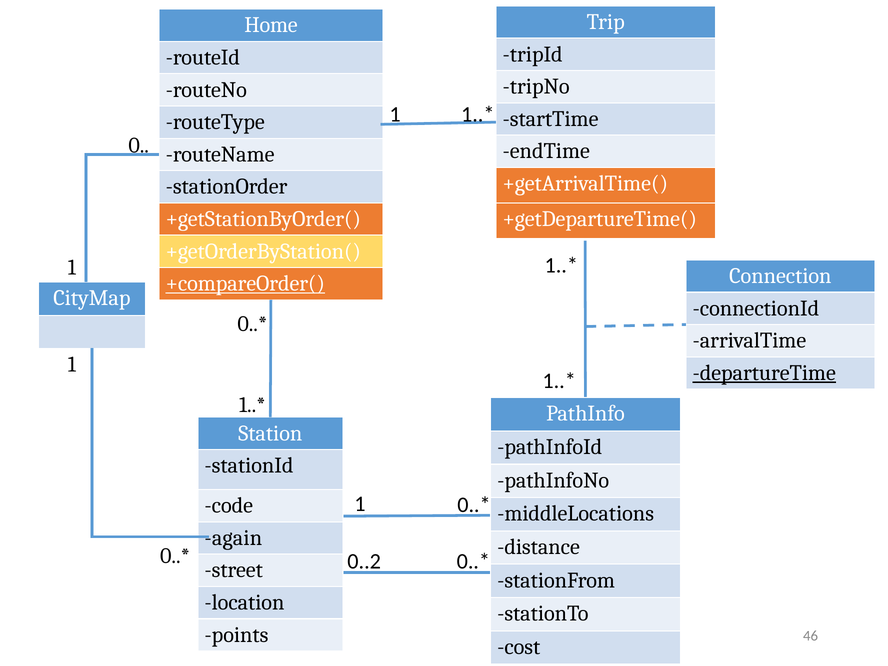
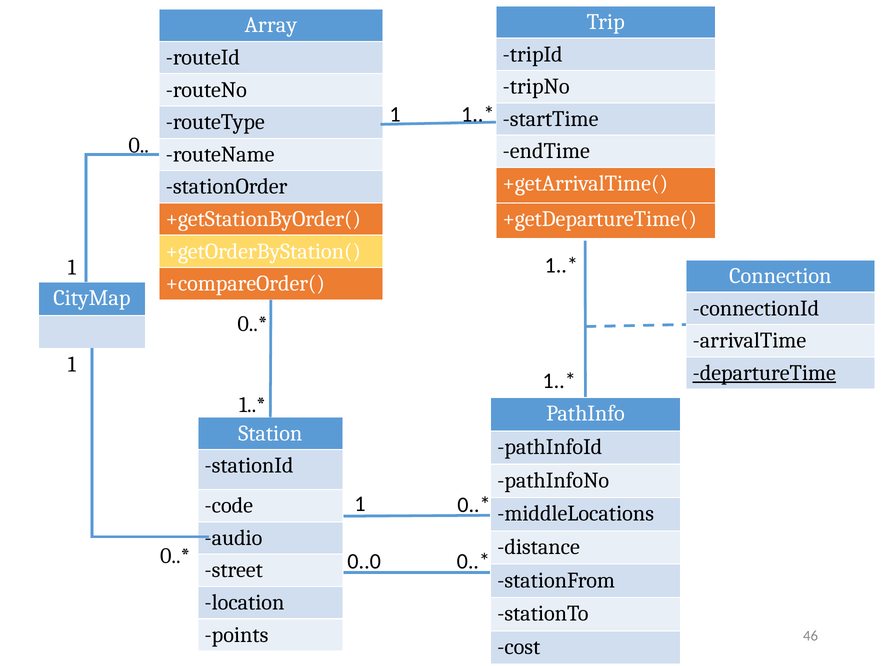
Home: Home -> Array (271, 25)
+compareOrder( underline: present -> none (245, 284)
again: again -> audio (233, 538)
0..2: 0..2 -> 0..0 (364, 561)
